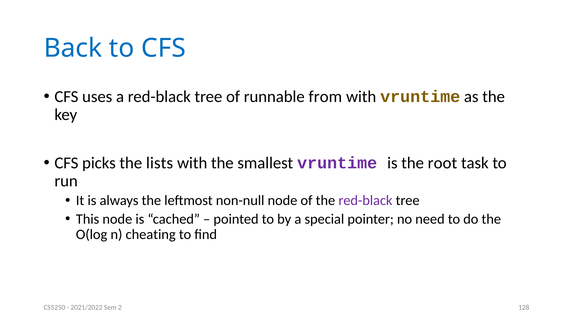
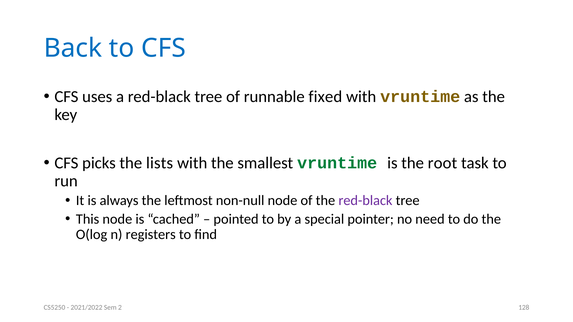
from: from -> fixed (325, 97)
vruntime colour: purple -> green (337, 163)
cheating: cheating -> registers (151, 235)
